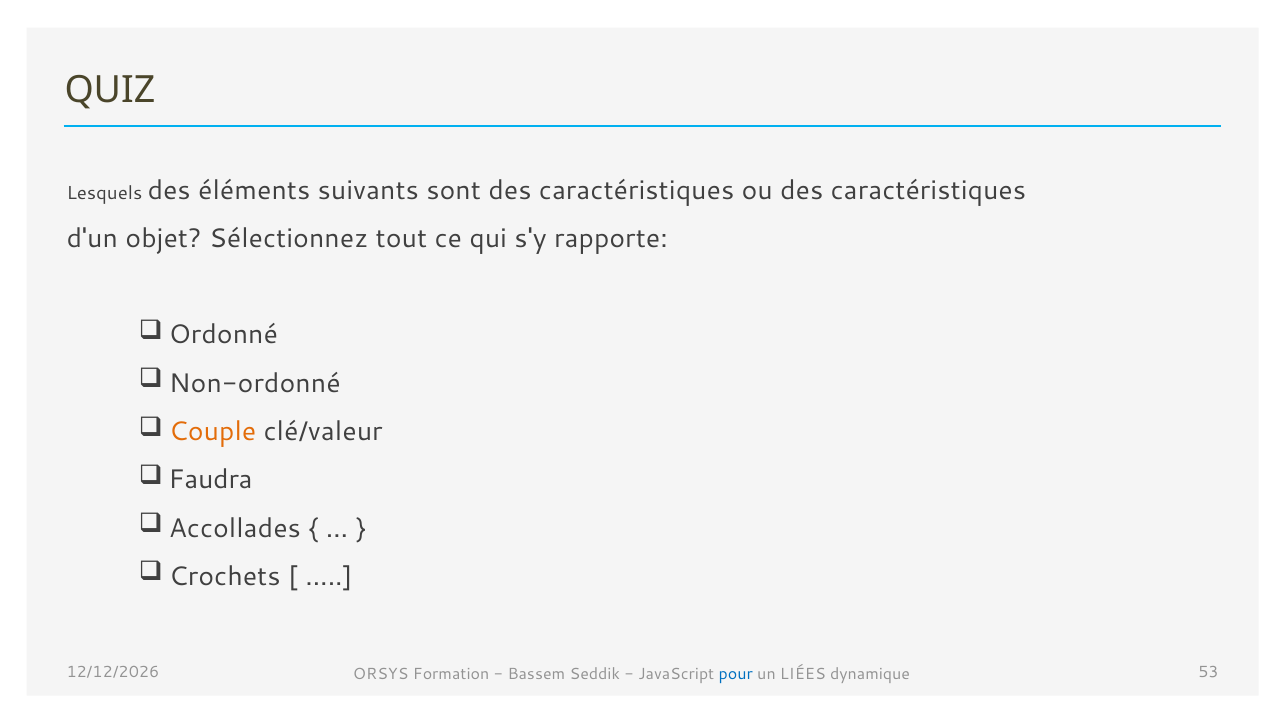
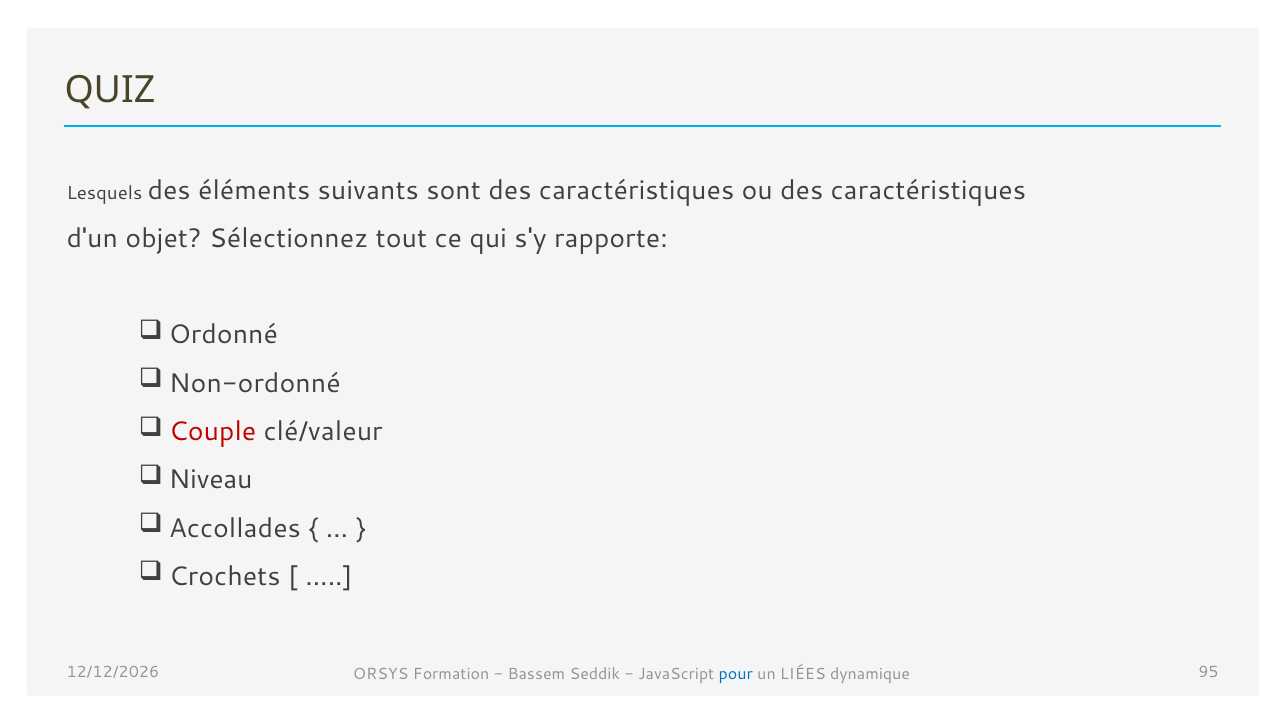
Couple colour: orange -> red (213, 432)
Faudra: Faudra -> Niveau (211, 480)
53: 53 -> 95 (1208, 673)
